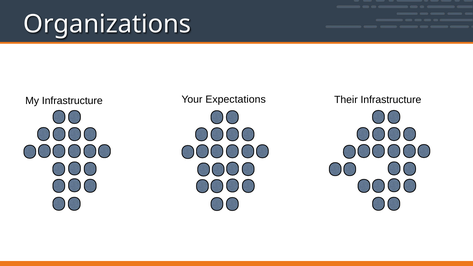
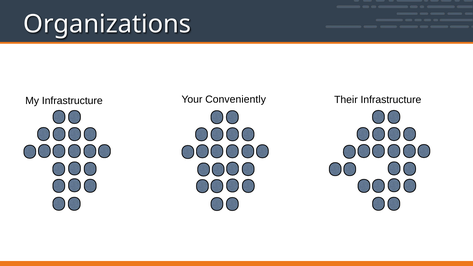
Expectations: Expectations -> Conveniently (236, 100)
